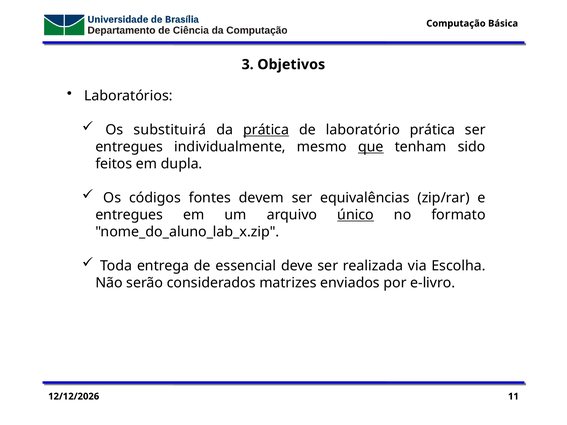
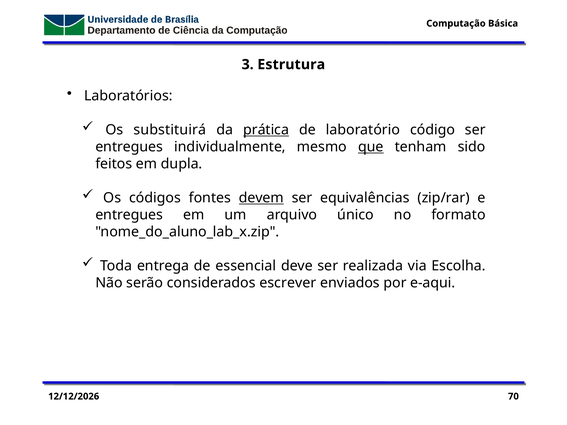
Objetivos: Objetivos -> Estrutura (291, 65)
laboratório prática: prática -> código (432, 130)
devem underline: none -> present (261, 198)
único underline: present -> none (356, 215)
matrizes: matrizes -> escrever (288, 283)
e-livro: e-livro -> e-aqui (433, 283)
11: 11 -> 70 (513, 397)
